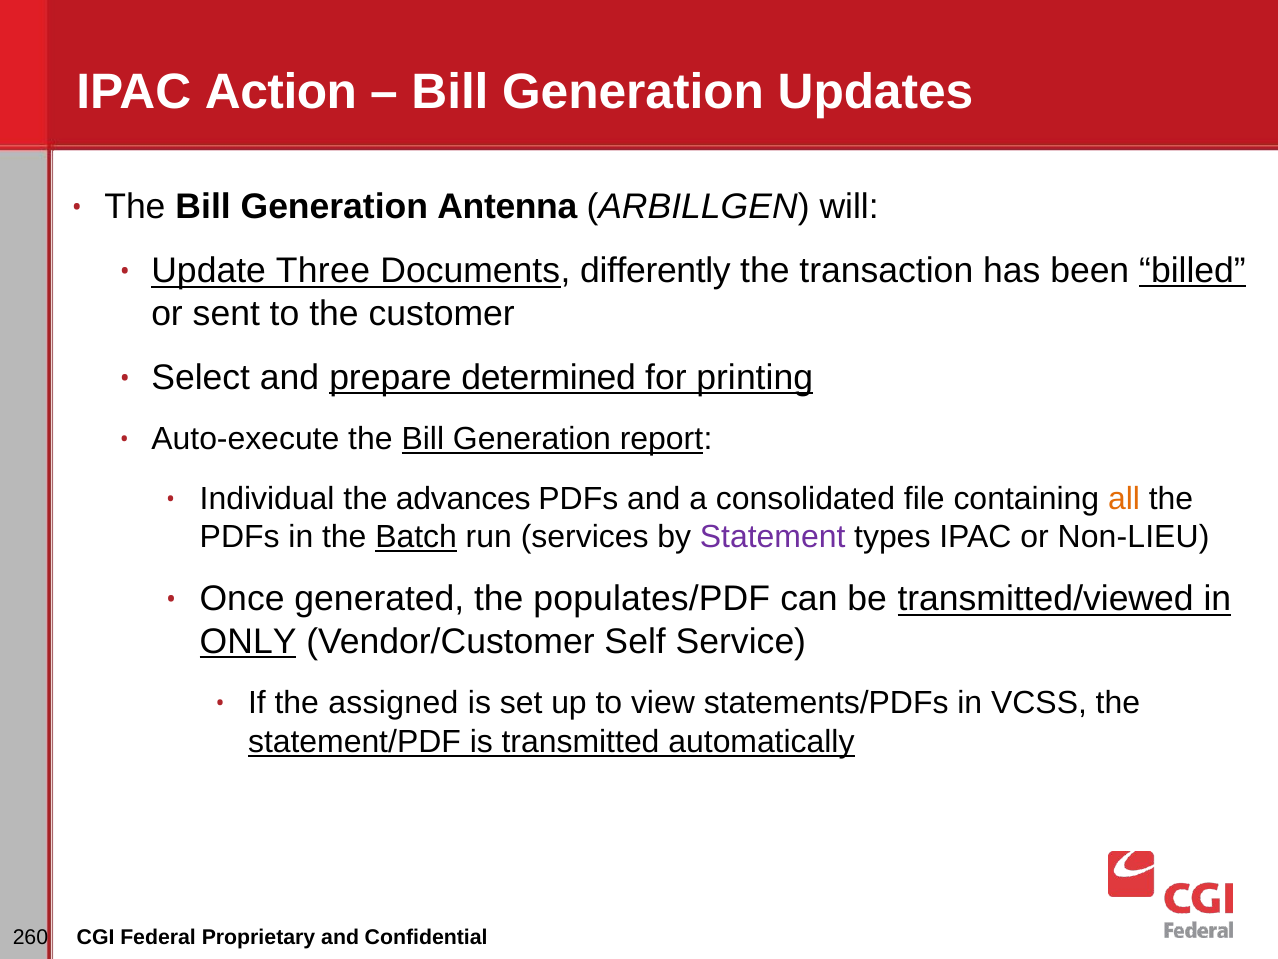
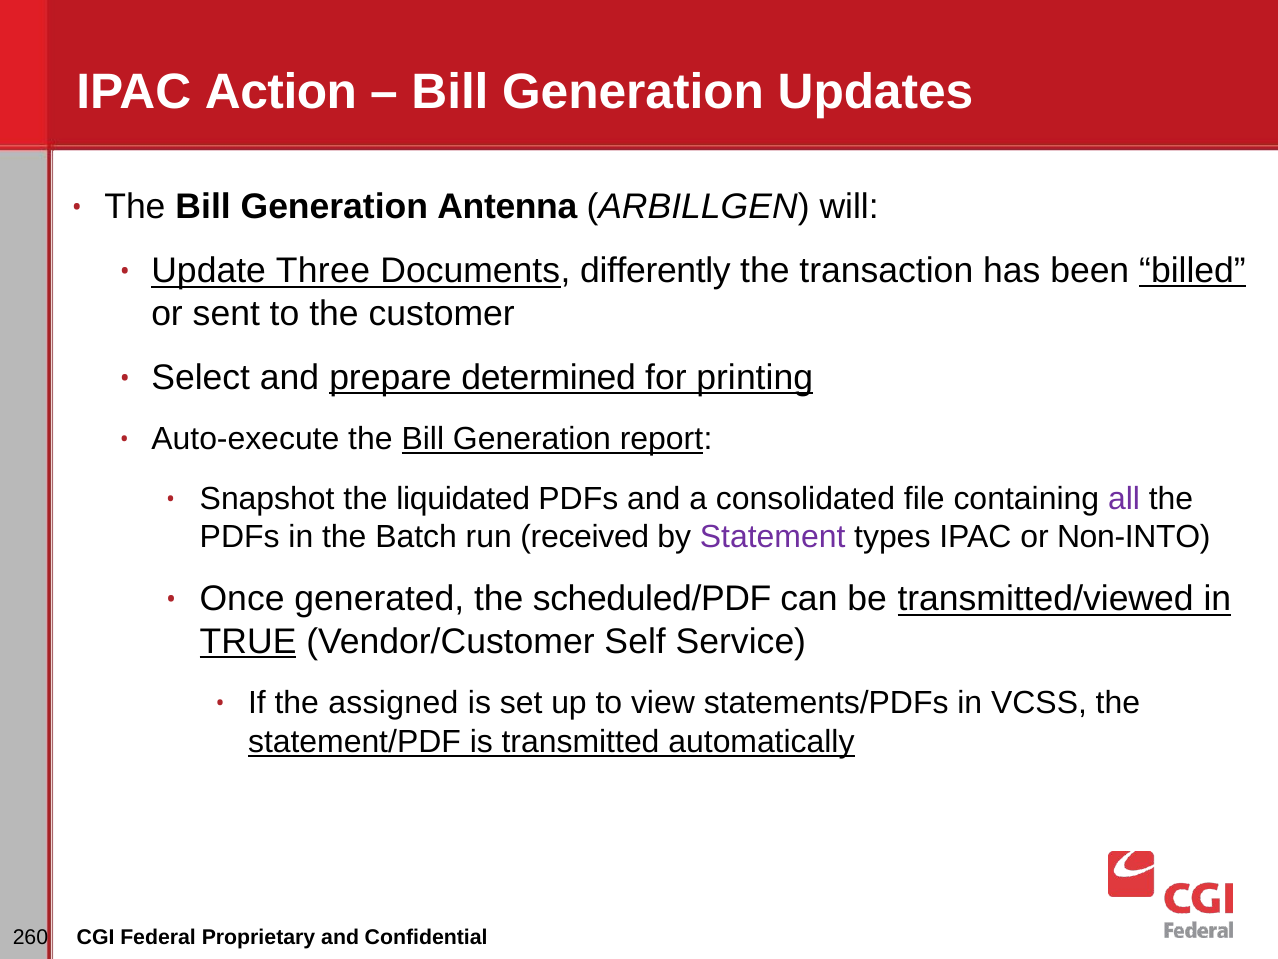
Individual: Individual -> Snapshot (267, 498)
advances: advances -> liquidated (463, 498)
all colour: orange -> purple (1124, 498)
Batch underline: present -> none (416, 537)
services: services -> received (585, 537)
Non-LIEU: Non-LIEU -> Non-INTO (1134, 537)
populates/PDF: populates/PDF -> scheduled/PDF (652, 599)
ONLY: ONLY -> TRUE (248, 641)
